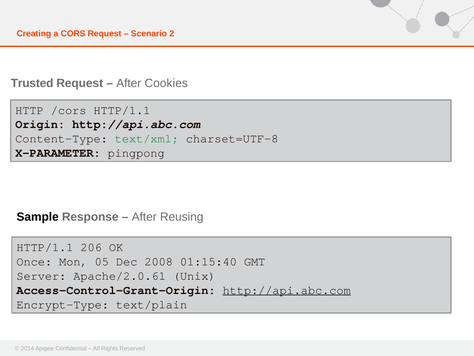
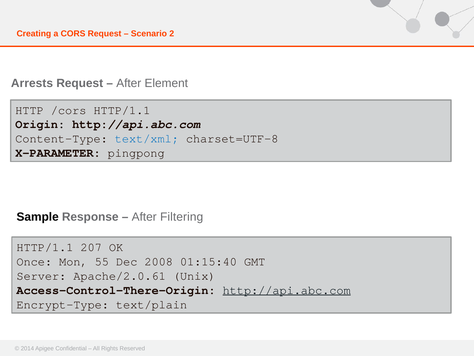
Trusted: Trusted -> Arrests (32, 83)
Cookies: Cookies -> Element (166, 83)
text/xml colour: green -> blue (147, 138)
Reusing: Reusing -> Filtering (182, 217)
206: 206 -> 207 (91, 247)
05: 05 -> 55 (102, 261)
Access-Control-Grant-Origin: Access-Control-Grant-Origin -> Access-Control-There-Origin (116, 290)
